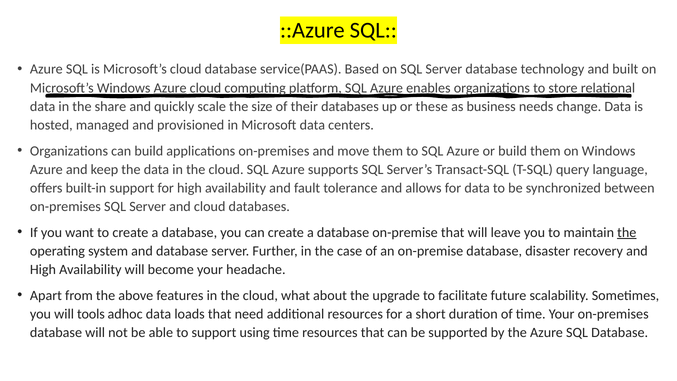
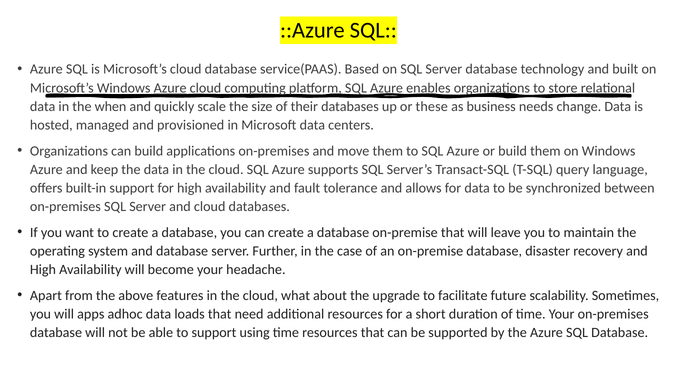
share: share -> when (111, 106)
the underline: present -> none (627, 232)
tools: tools -> apps (91, 314)
